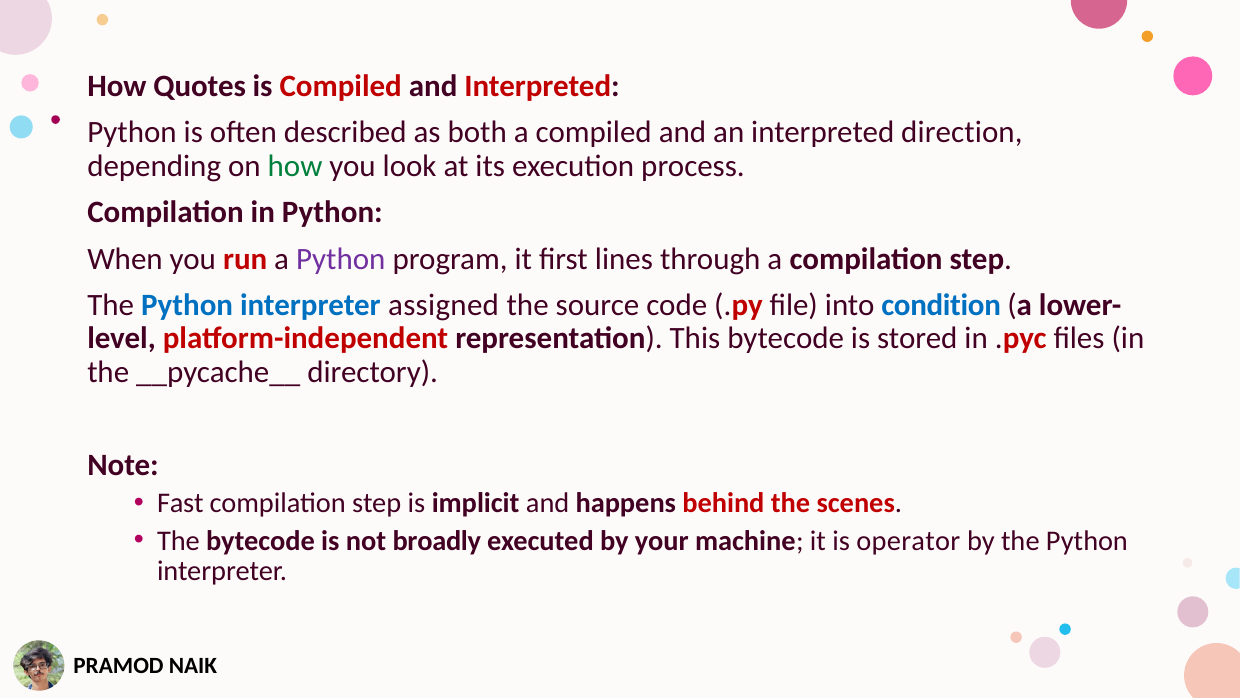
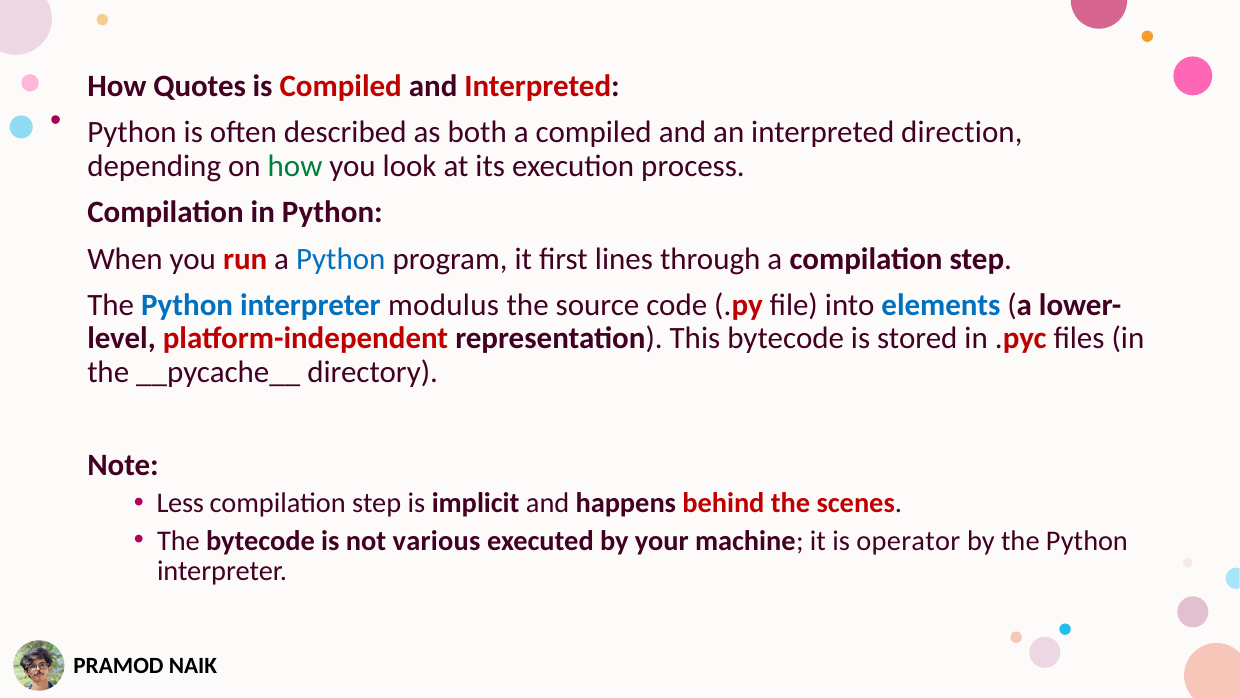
Python colour: purple -> blue (341, 259)
assigned: assigned -> modulus (444, 305)
condition: condition -> elements (941, 305)
Fast: Fast -> Less (180, 503)
broadly: broadly -> various (437, 540)
